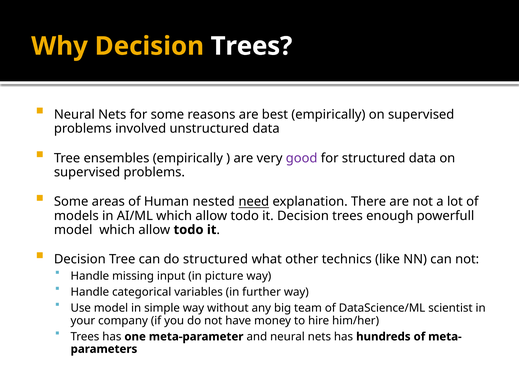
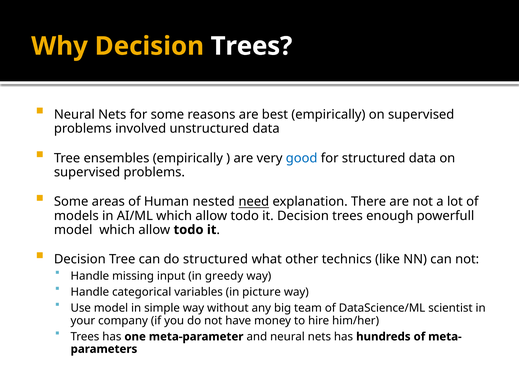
good colour: purple -> blue (302, 158)
picture: picture -> greedy (224, 276)
further: further -> picture (262, 292)
